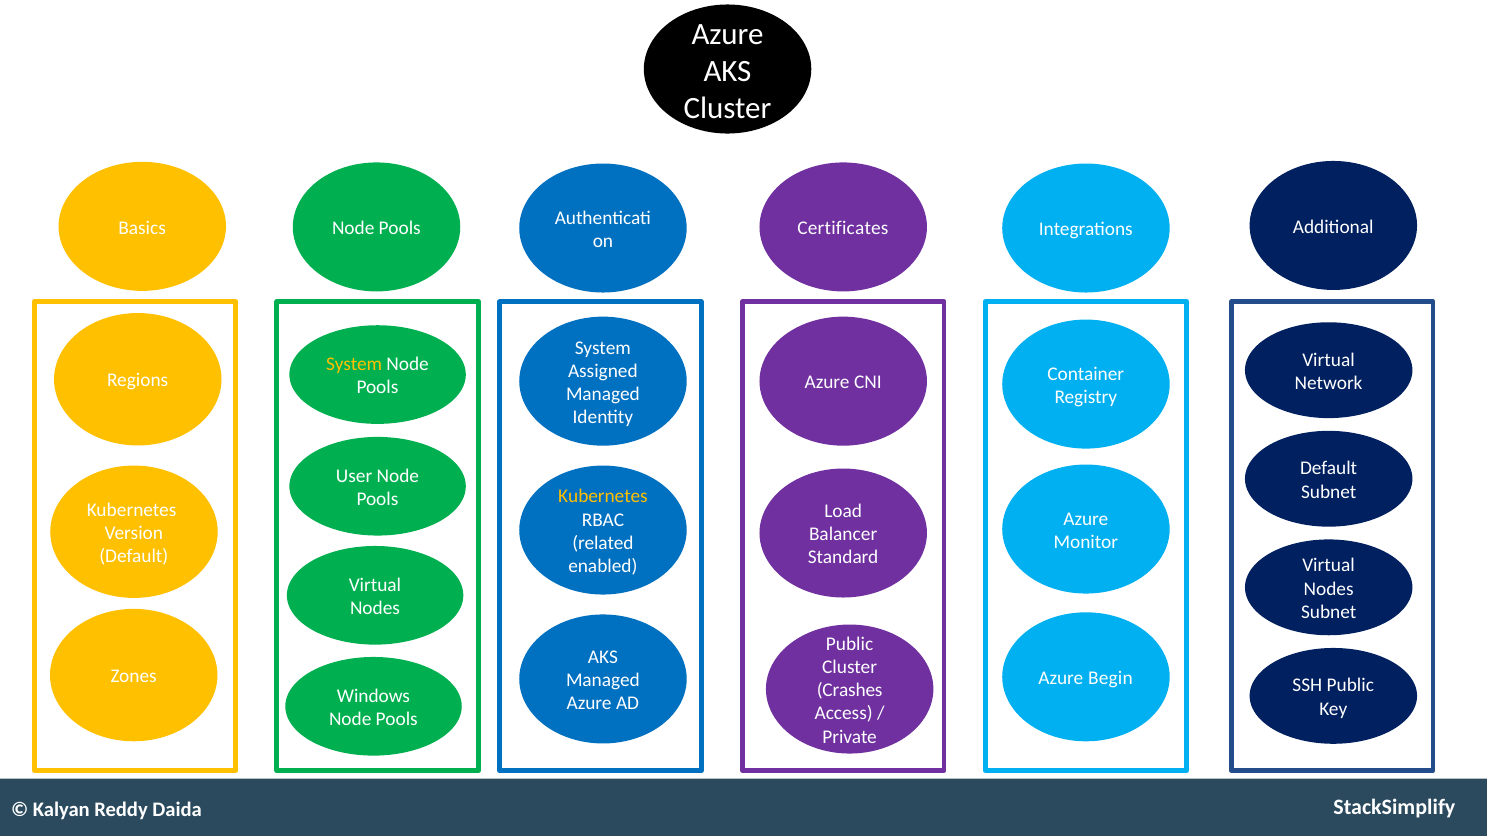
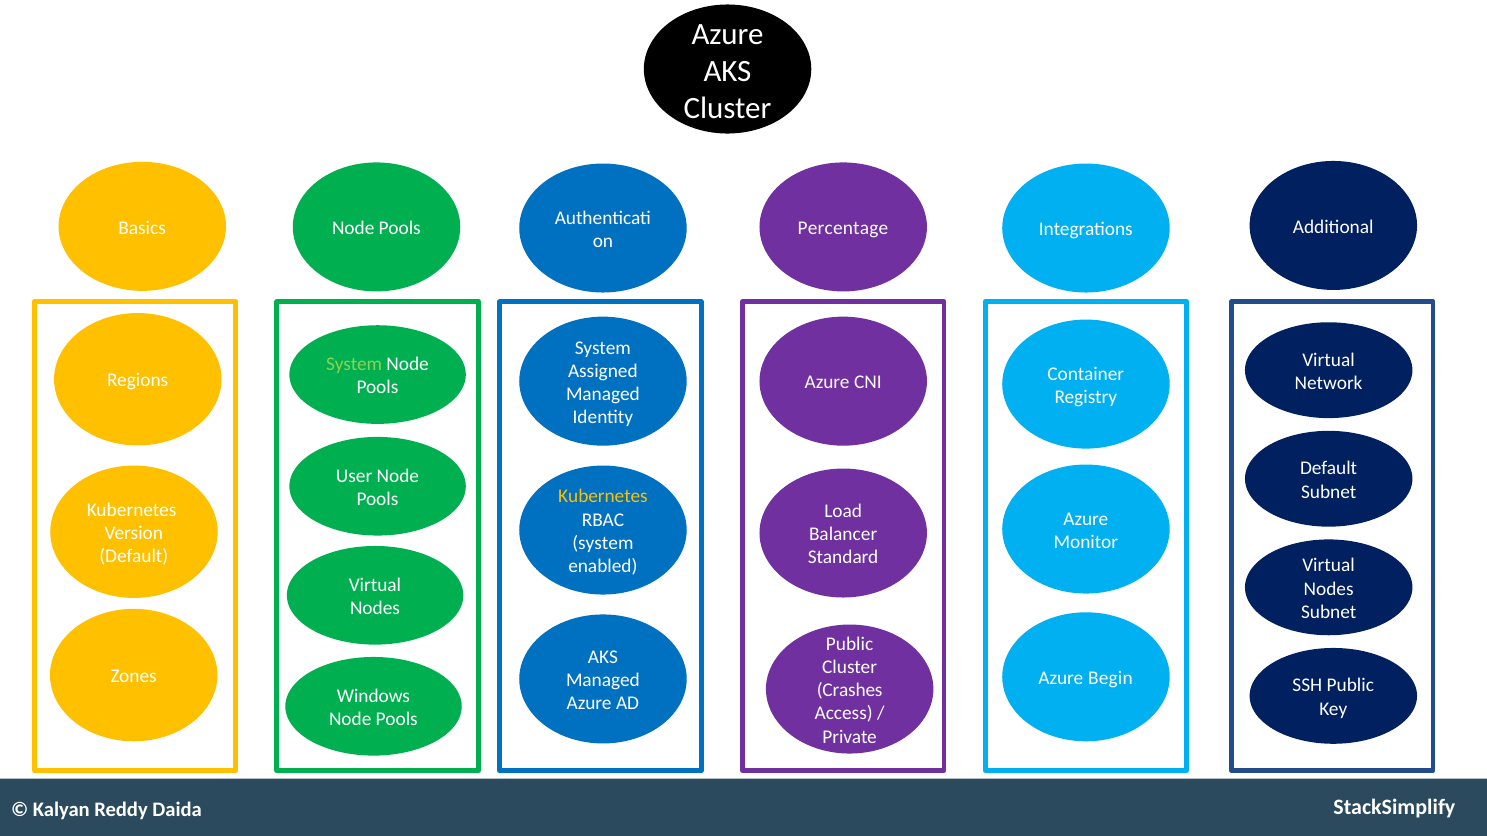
Certificates: Certificates -> Percentage (843, 228)
System colour: yellow -> light green (354, 364)
related: related -> system (603, 543)
